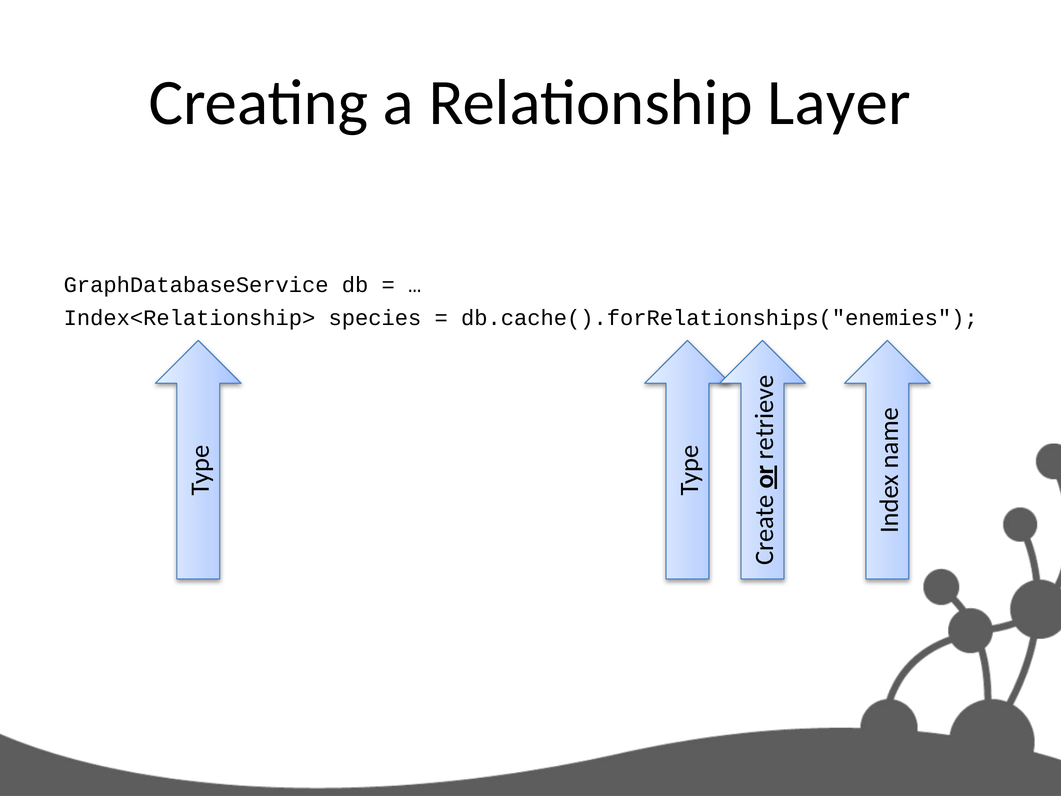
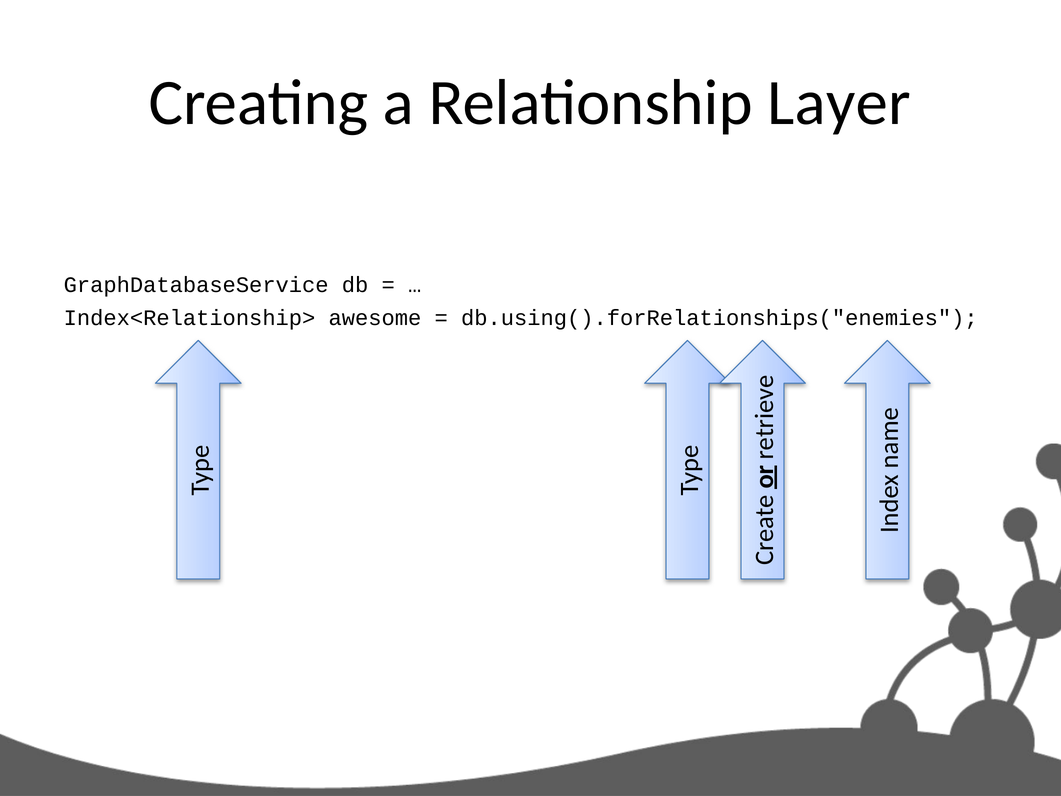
species: species -> awesome (375, 318)
db.cache().forRelationships("enemies: db.cache().forRelationships("enemies -> db.using().forRelationships("enemies (719, 318)
